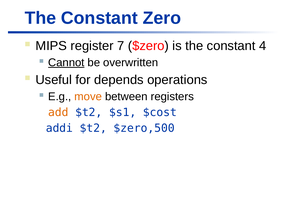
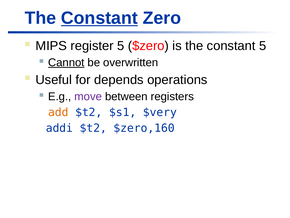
Constant underline: none -> present (99, 18)
register 7: 7 -> 5 (121, 46)
constant 4: 4 -> 5 (263, 46)
move colour: orange -> purple (88, 96)
$cost: $cost -> $very (160, 112)
$zero,500: $zero,500 -> $zero,160 (144, 128)
